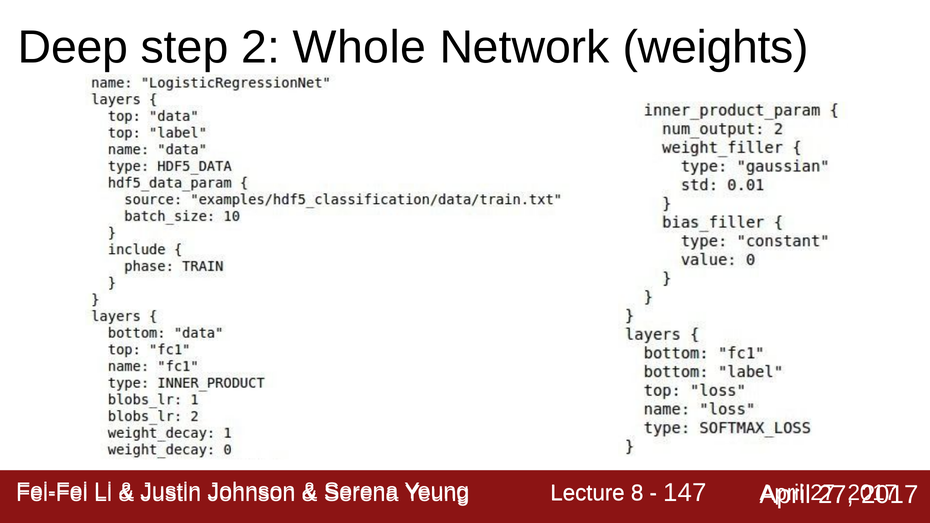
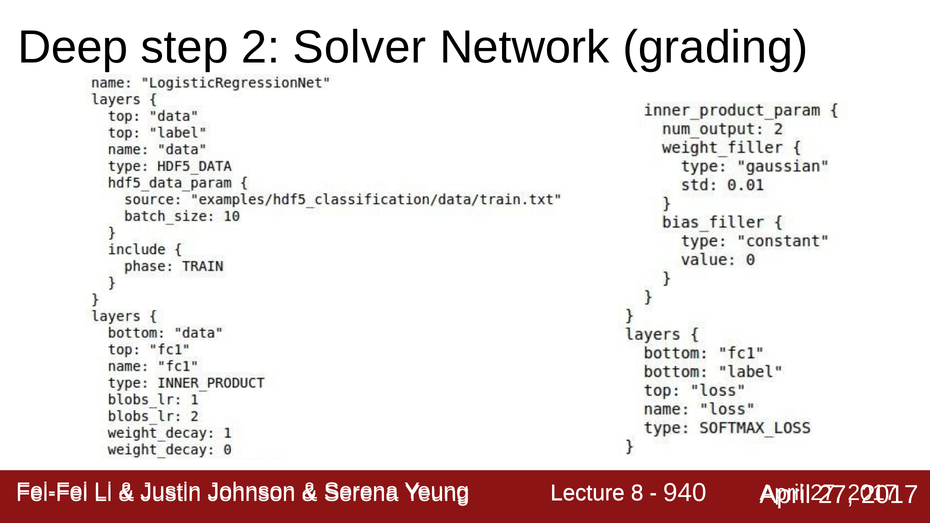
Whole: Whole -> Solver (360, 47)
weights: weights -> grading (715, 47)
147: 147 -> 940 (685, 493)
